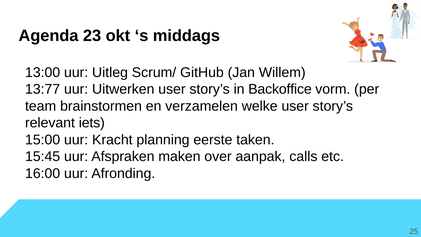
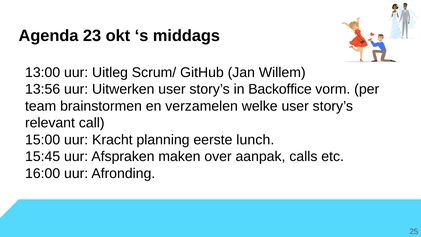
13:77: 13:77 -> 13:56 (43, 89)
iets: iets -> call (92, 123)
taken: taken -> lunch (255, 140)
